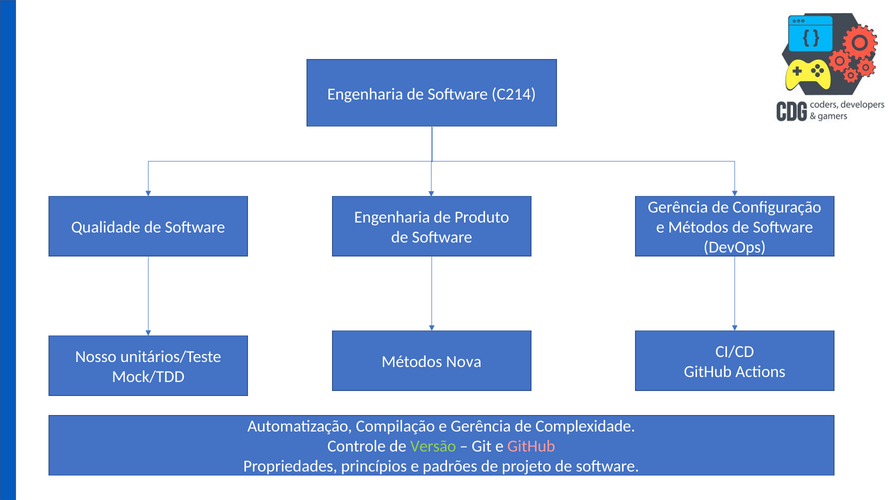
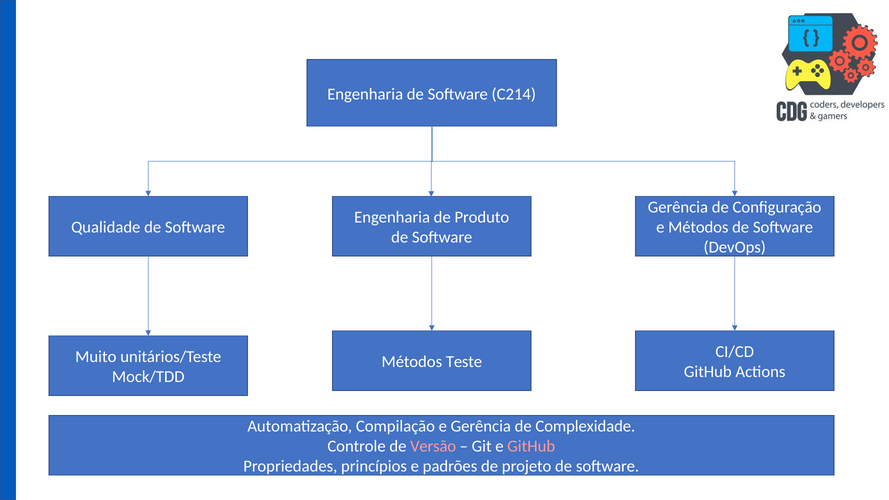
Nosso: Nosso -> Muito (96, 357)
Nova: Nova -> Teste (464, 362)
Versão colour: light green -> pink (433, 447)
